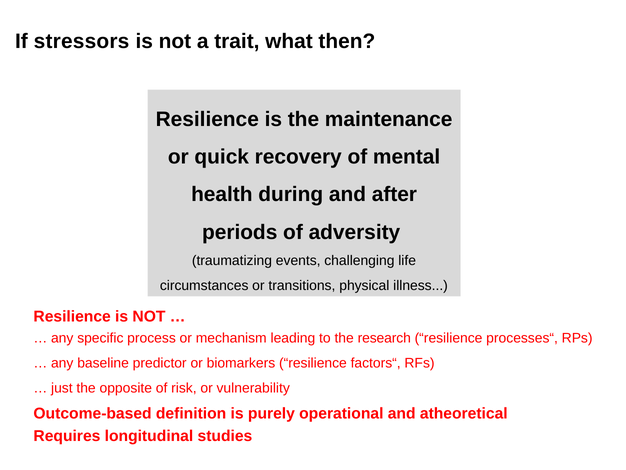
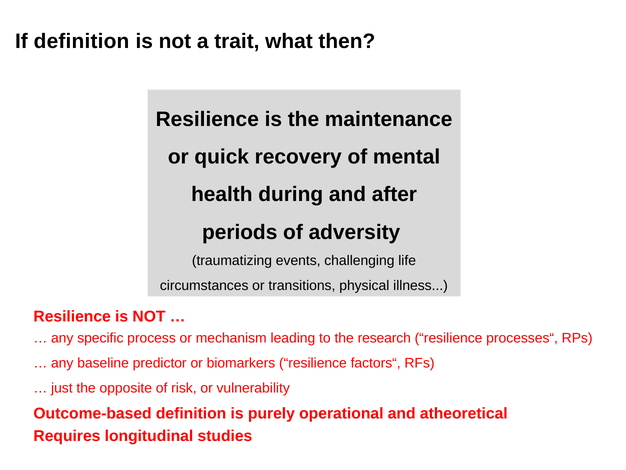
If stressors: stressors -> definition (82, 41)
